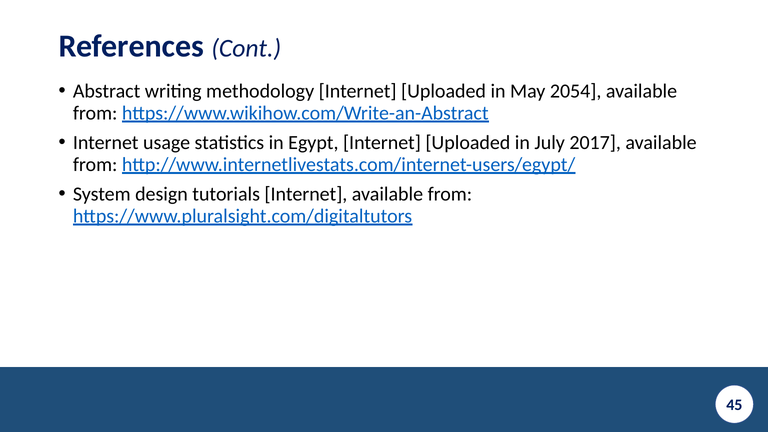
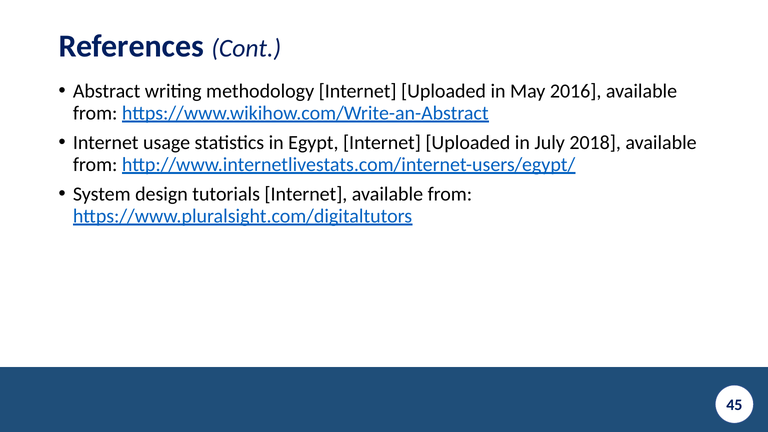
2054: 2054 -> 2016 (576, 91)
2017: 2017 -> 2018 (595, 143)
